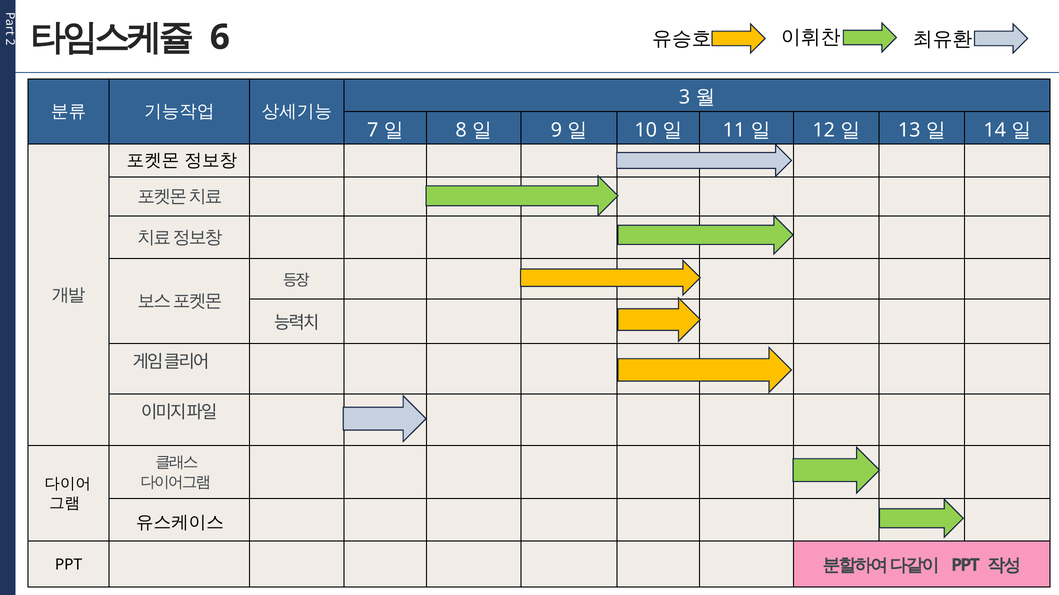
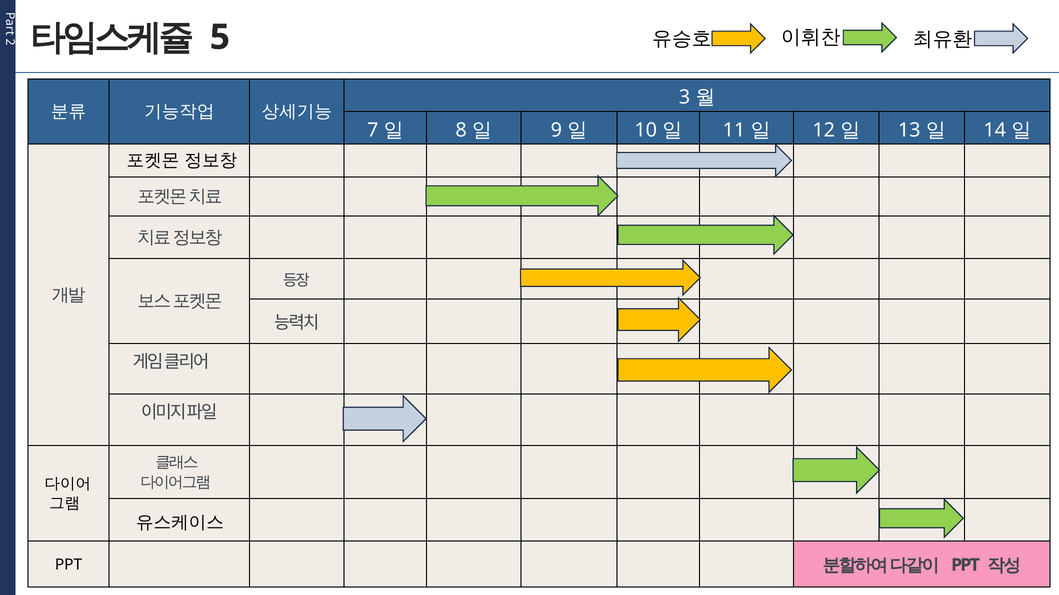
6: 6 -> 5 (220, 37)
